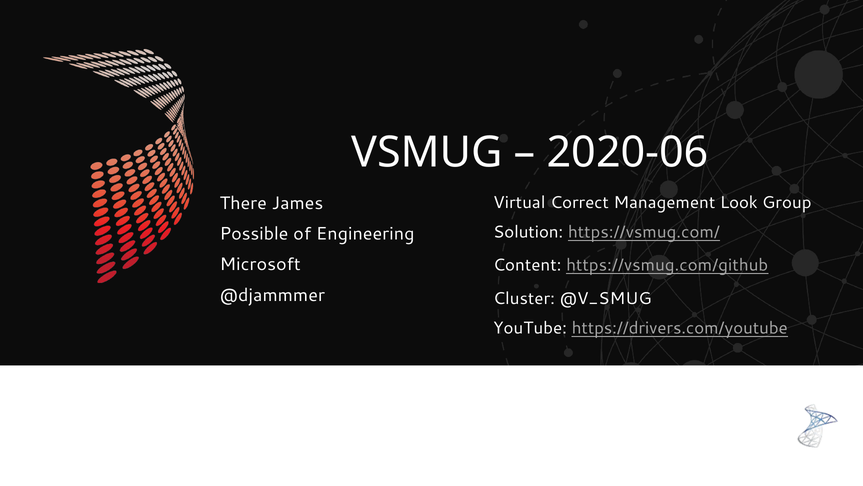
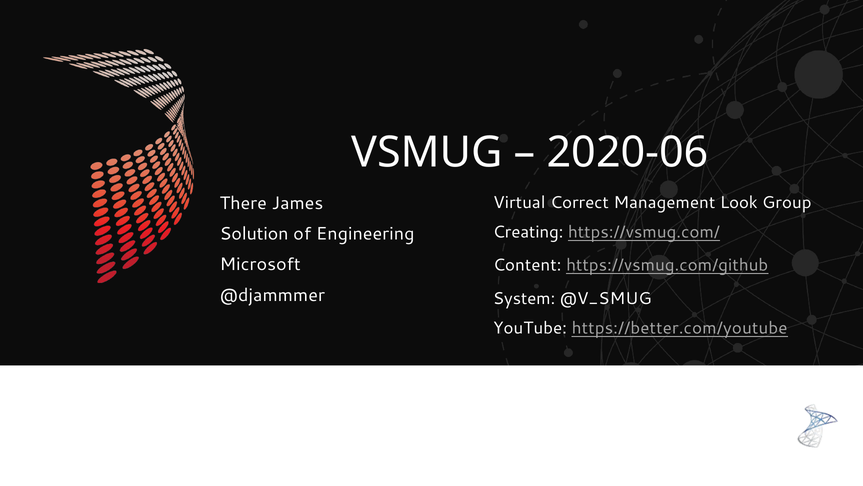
Solution: Solution -> Creating (528, 232)
Possible: Possible -> Solution (254, 234)
Cluster: Cluster -> System (524, 298)
https://drivers.com/youtube: https://drivers.com/youtube -> https://better.com/youtube (680, 328)
